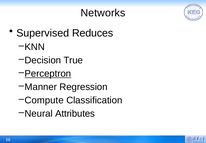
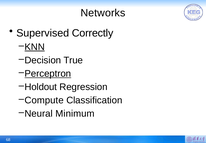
Reduces: Reduces -> Correctly (93, 33)
KNN underline: none -> present (35, 47)
Manner: Manner -> Holdout (41, 87)
Attributes: Attributes -> Minimum (75, 113)
